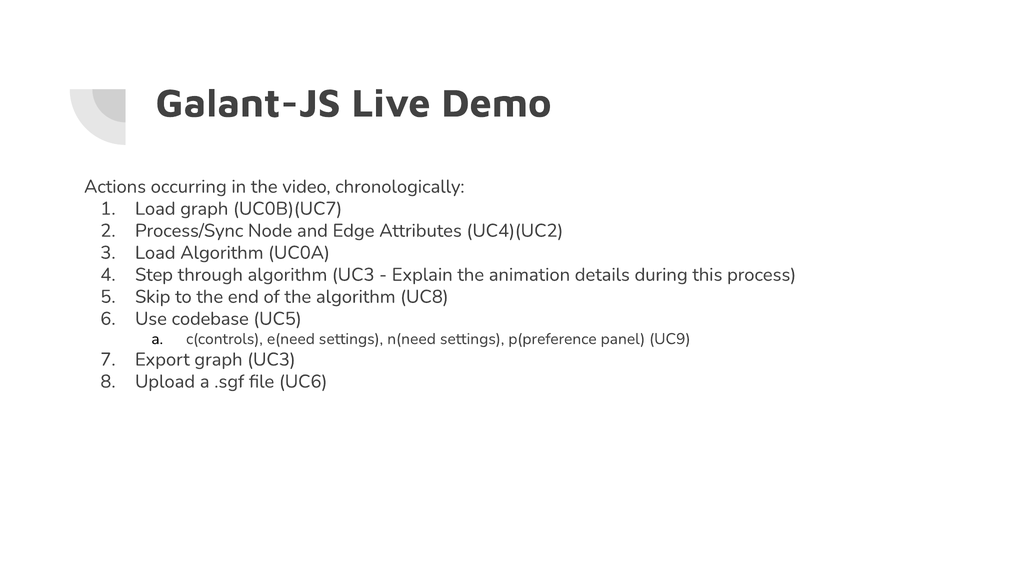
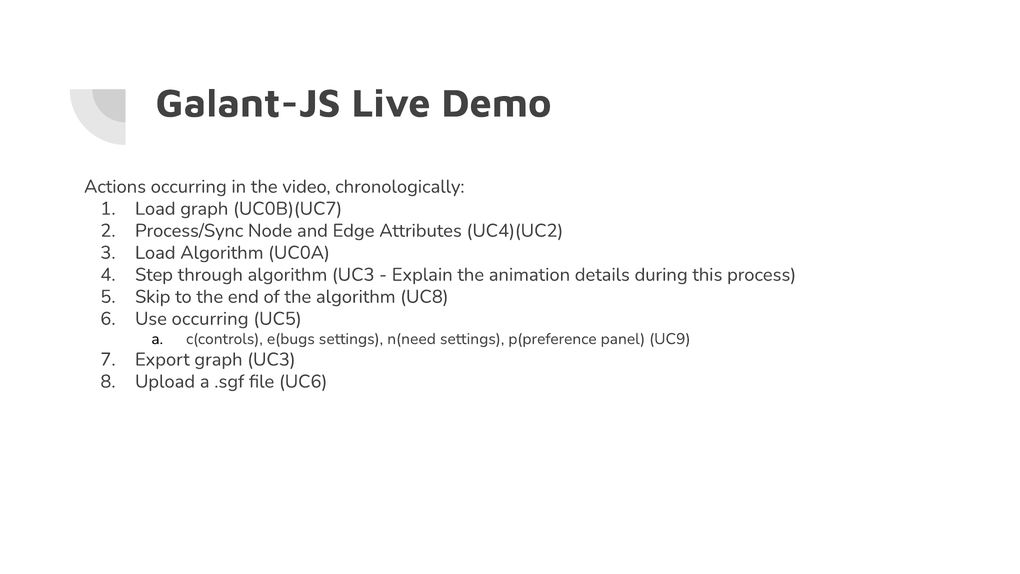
Use codebase: codebase -> occurring (210, 319)
e(need: e(need -> e(bugs (291, 339)
